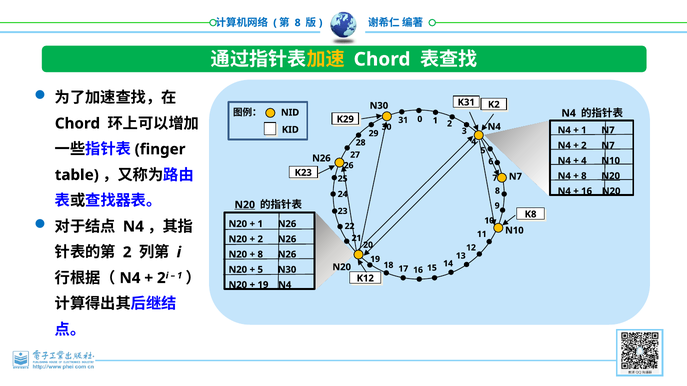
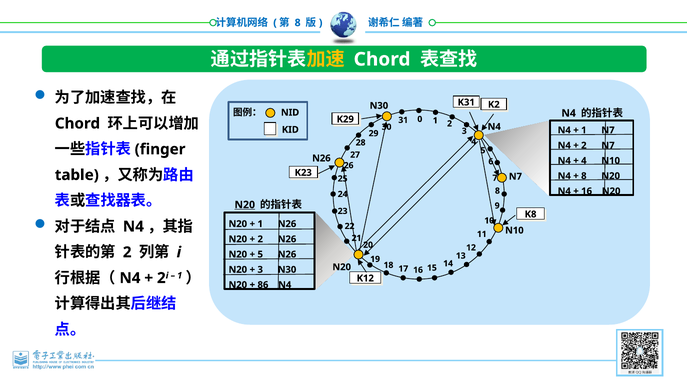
N20 underline: present -> none (611, 176)
8: 8 -> 5 (260, 255)
5: 5 -> 3 (260, 270)
19: 19 -> 86 (263, 285)
